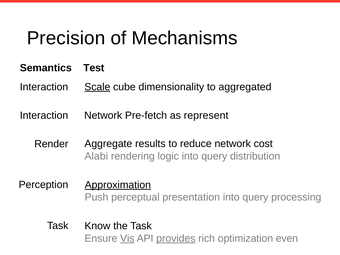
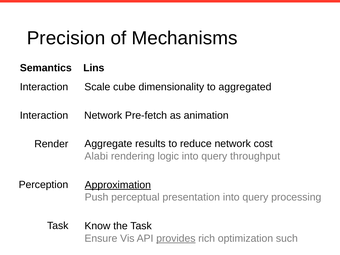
Test: Test -> Lins (94, 68)
Scale underline: present -> none (97, 87)
represent: represent -> animation (206, 115)
distribution: distribution -> throughput (255, 156)
Vis underline: present -> none (127, 238)
even: even -> such (287, 238)
